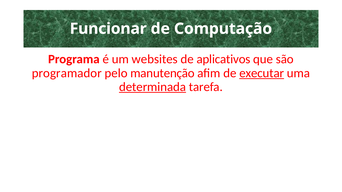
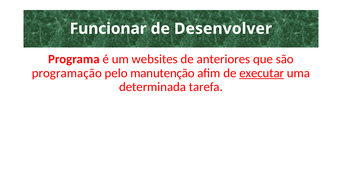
Computação: Computação -> Desenvolver (223, 29)
aplicativos: aplicativos -> anteriores (223, 59)
programador: programador -> programação (67, 73)
determinada underline: present -> none (153, 87)
